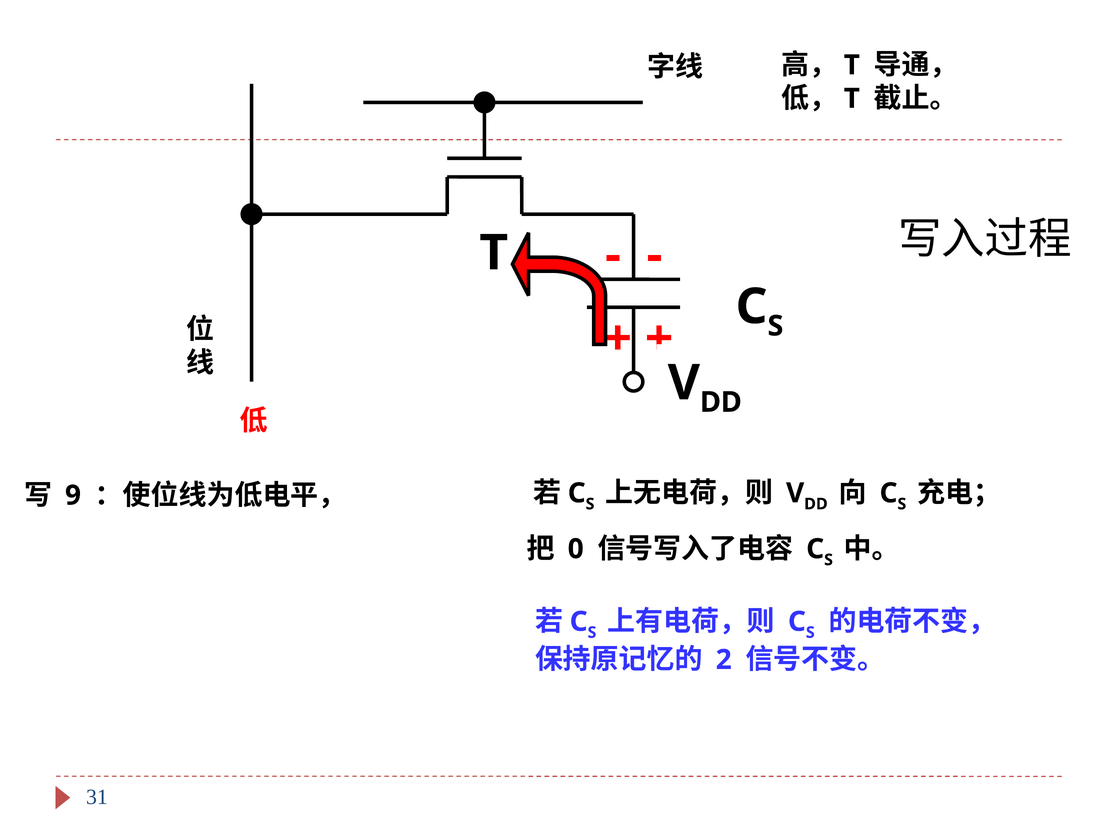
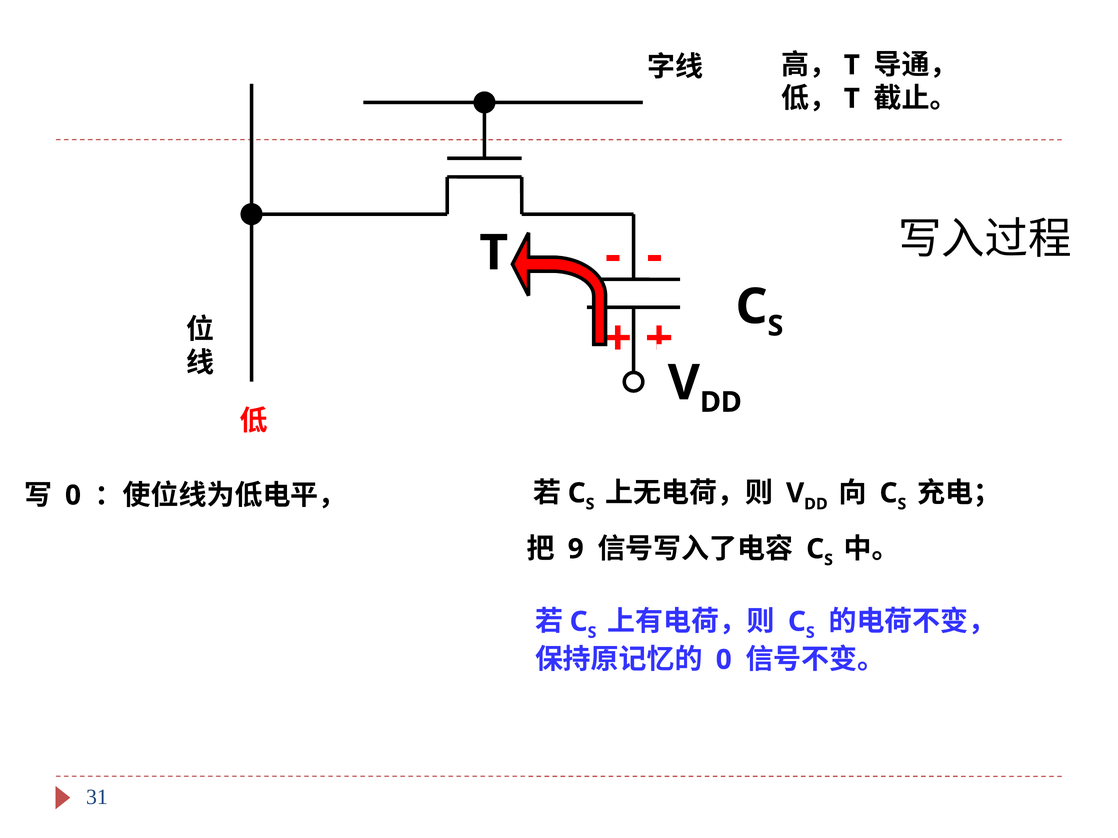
9: 9 -> 0 (73, 496)
0: 0 -> 9 (576, 549)
2: 2 -> 0 (724, 660)
